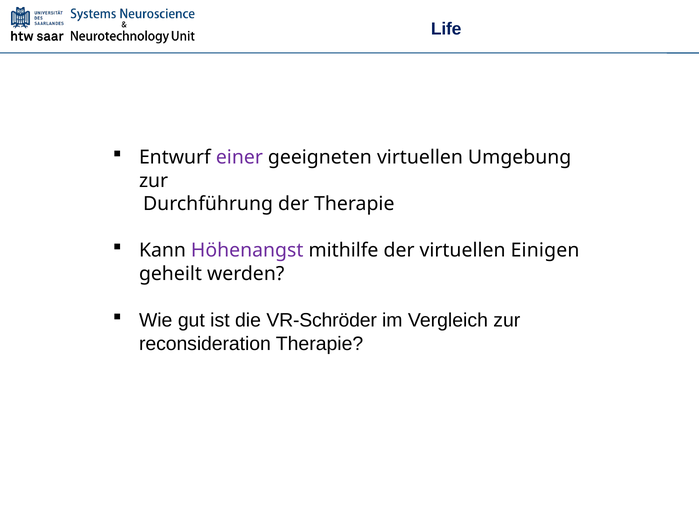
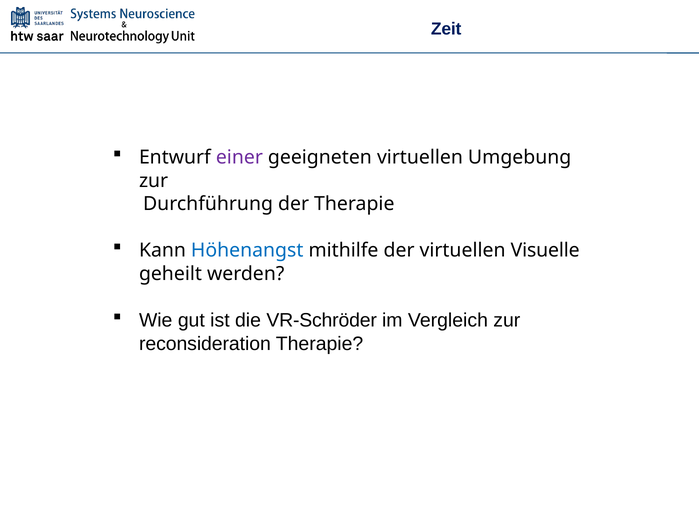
Life: Life -> Zeit (446, 29)
Höhenangst colour: purple -> blue (247, 251)
Einigen: Einigen -> Visuelle (545, 251)
